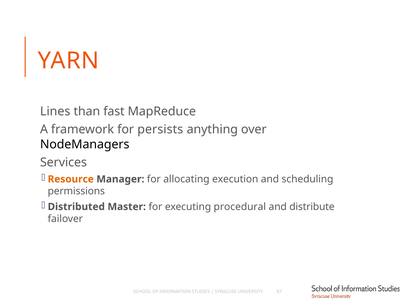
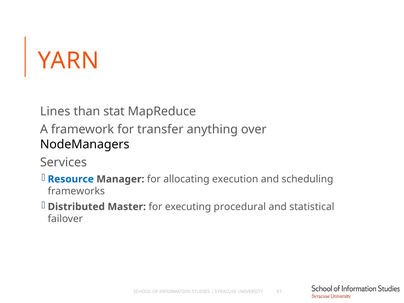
fast: fast -> stat (114, 111)
persists: persists -> transfer (160, 129)
Resource colour: orange -> blue (71, 179)
permissions: permissions -> frameworks (76, 191)
distribute: distribute -> statistical (312, 207)
